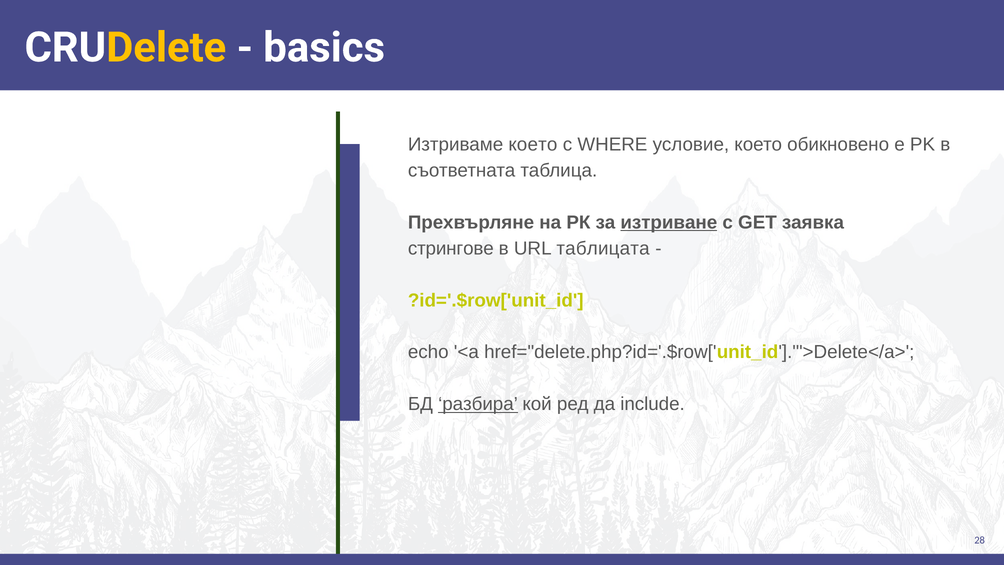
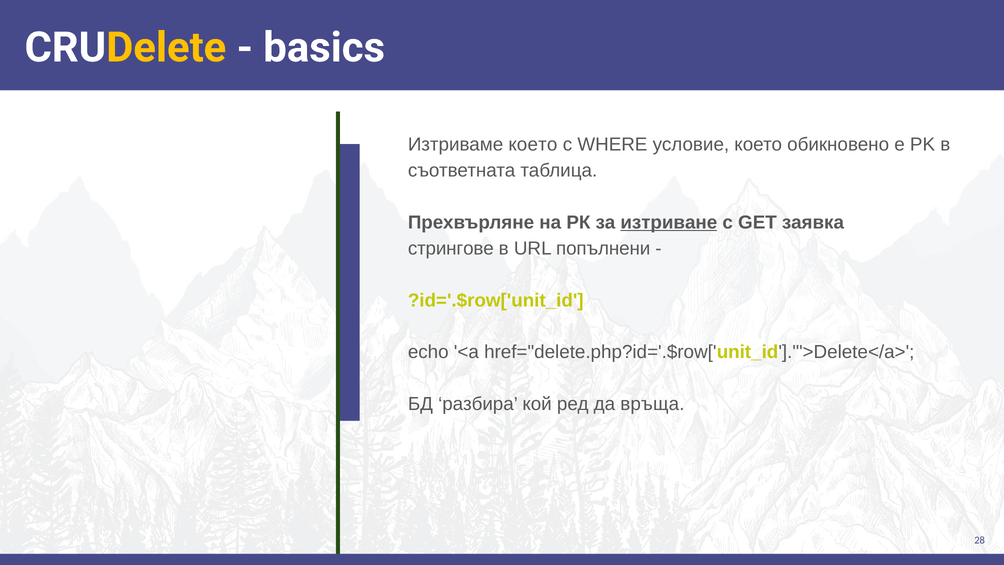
таблицата: таблицата -> попълнени (603, 248)
разбира underline: present -> none (478, 404)
include: include -> връща (652, 404)
